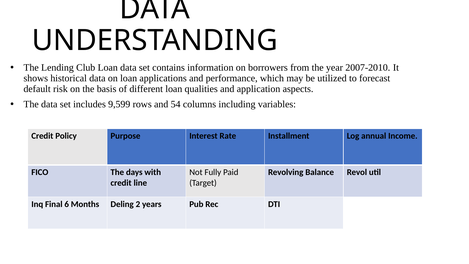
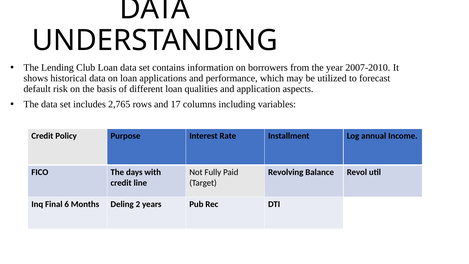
9,599: 9,599 -> 2,765 (119, 104)
54: 54 -> 17 (176, 104)
